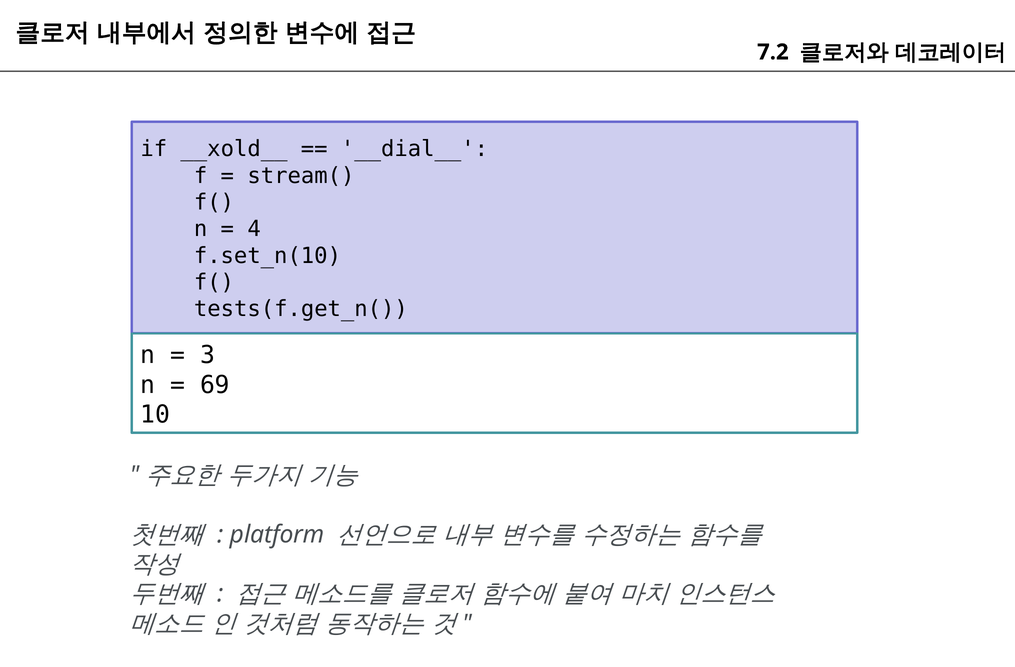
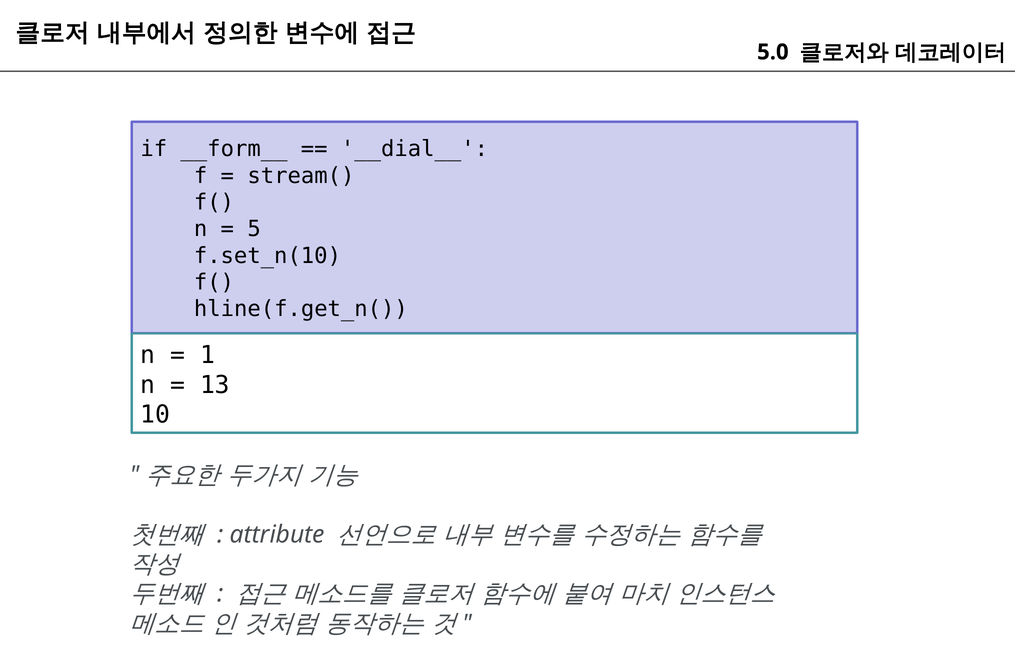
7.2: 7.2 -> 5.0 (773, 52)
__xold__: __xold__ -> __form__ (234, 149)
4: 4 -> 5 (254, 229)
tests(f.get_n(: tests(f.get_n( -> hline(f.get_n( (301, 309)
3: 3 -> 1 (208, 355)
69: 69 -> 13 (215, 385)
platform: platform -> attribute (277, 534)
